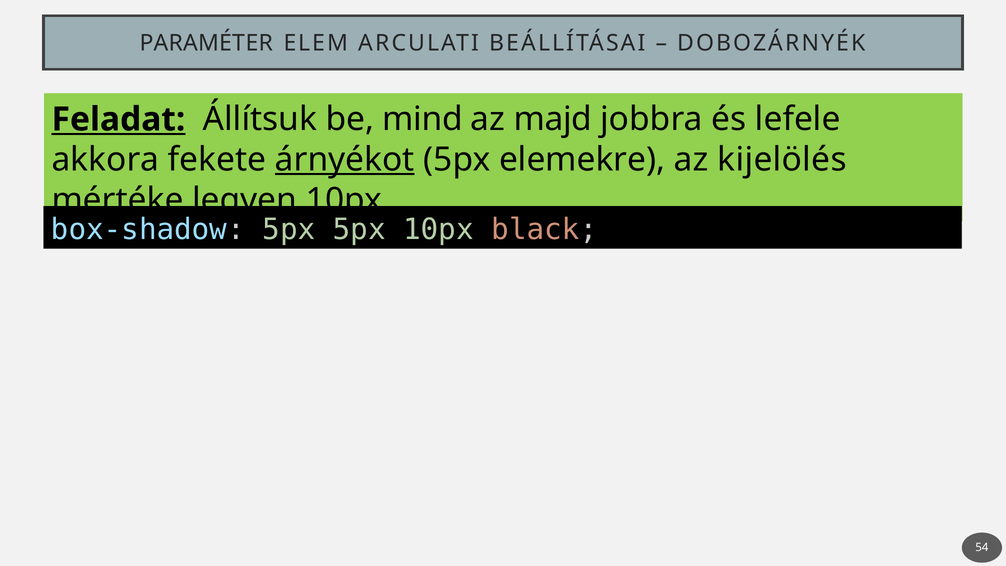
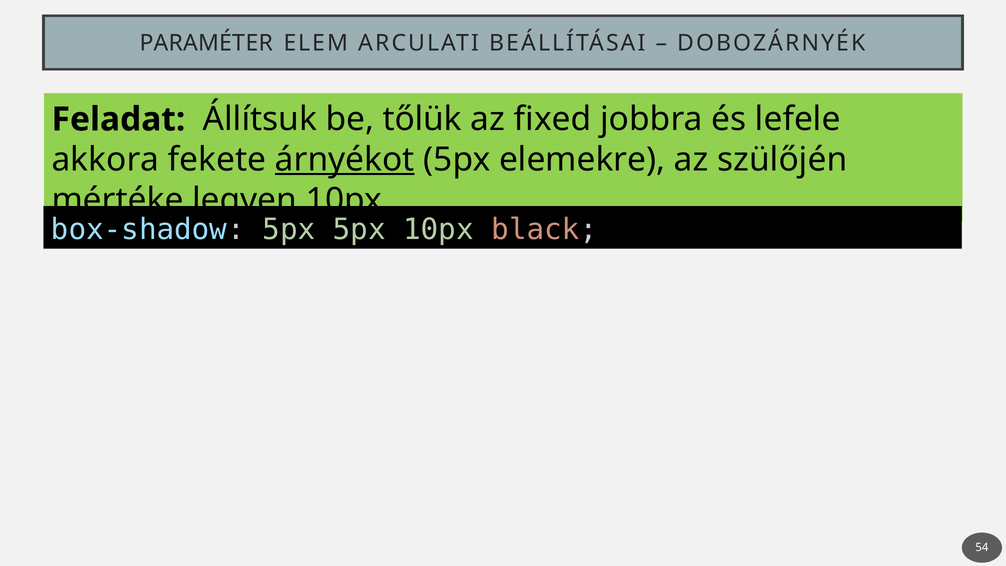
Feladat underline: present -> none (118, 119)
mind: mind -> tőlük (422, 119)
majd: majd -> fixed (553, 119)
kijelölés: kijelölés -> szülőjén (782, 160)
